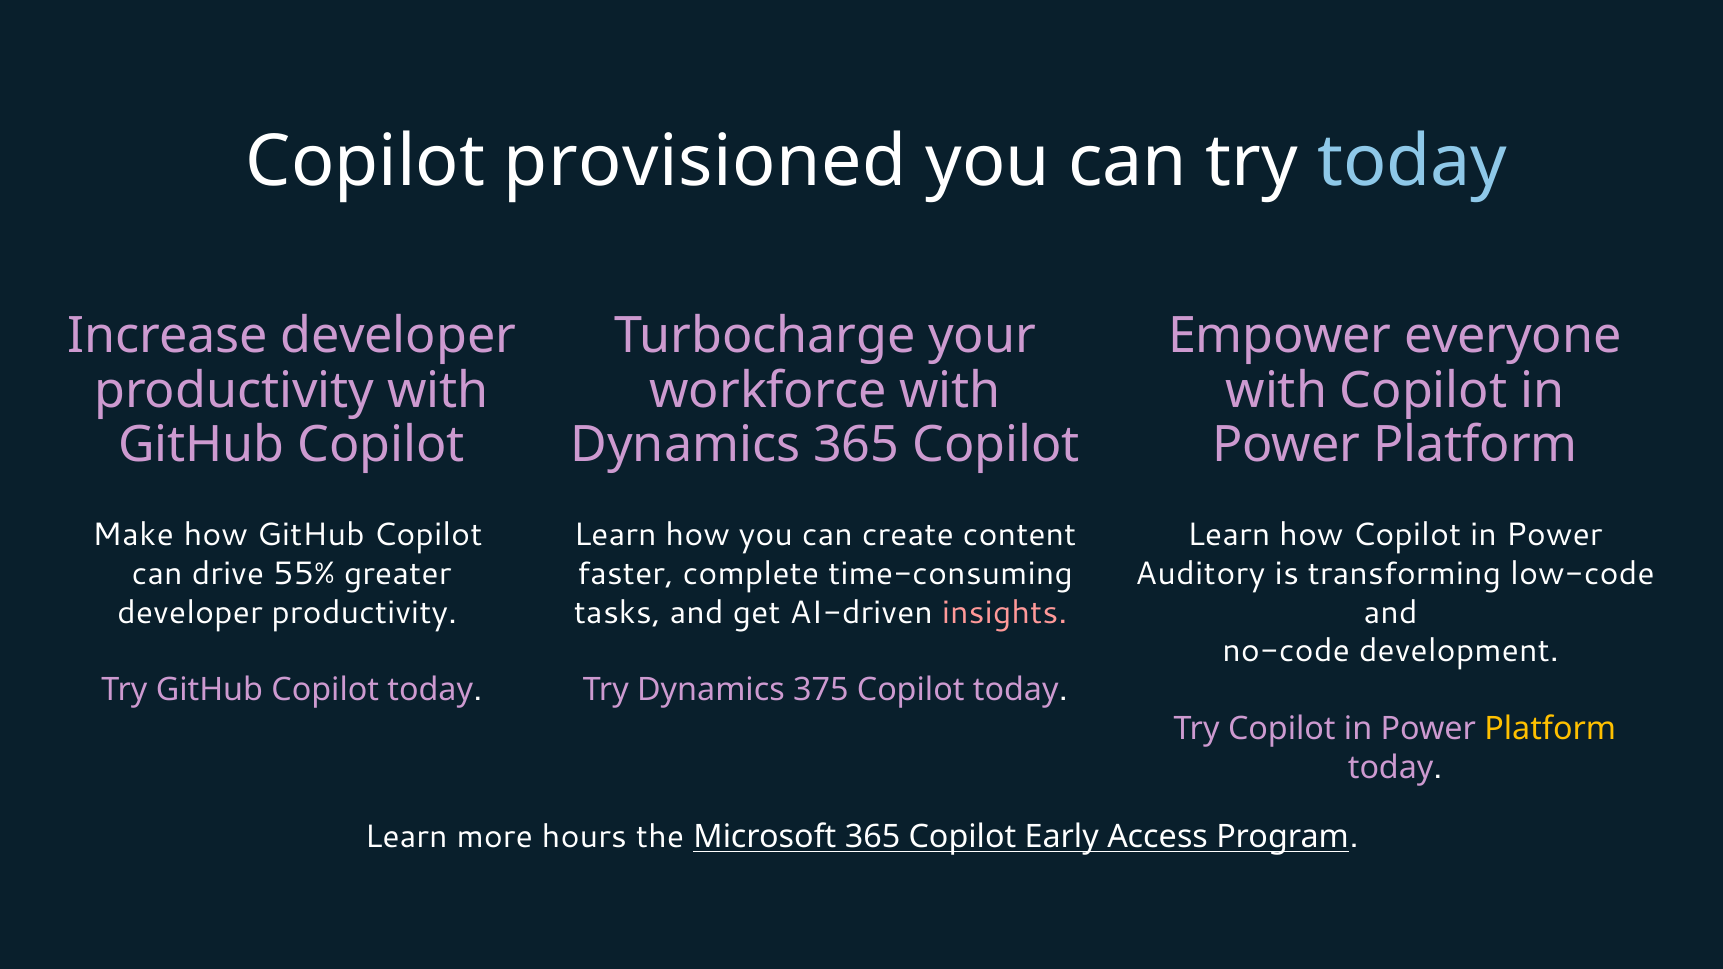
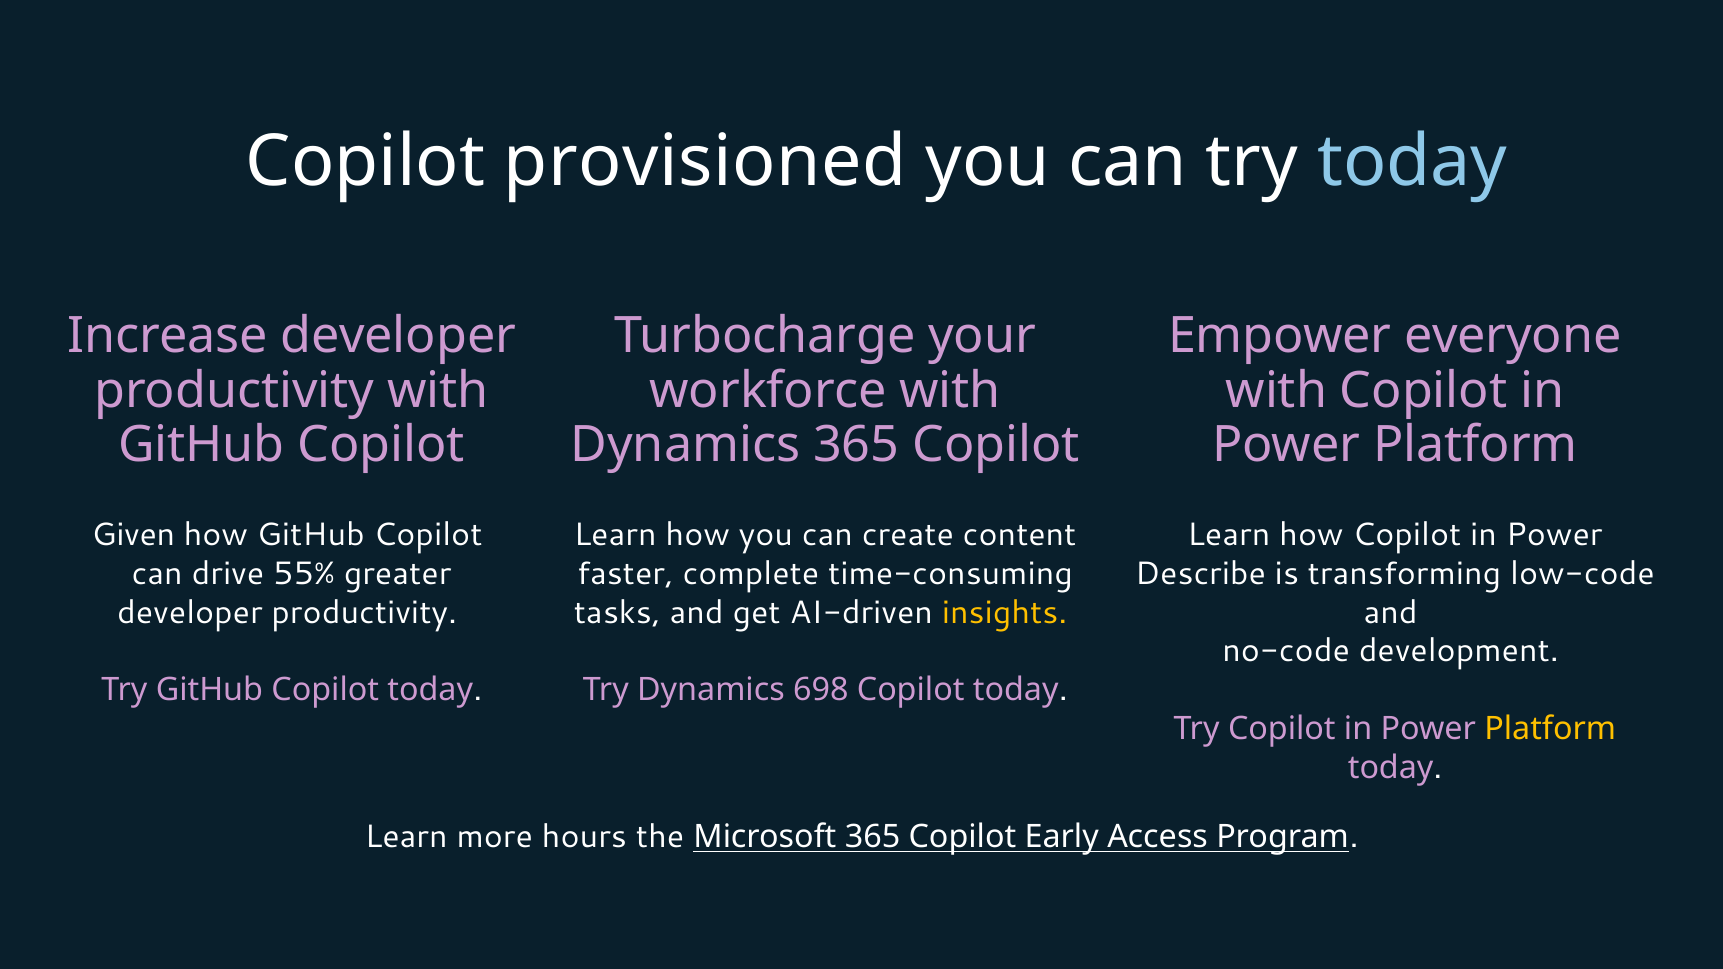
Make: Make -> Given (133, 535)
Auditory: Auditory -> Describe (1200, 574)
insights colour: pink -> yellow (1005, 613)
375: 375 -> 698 (821, 690)
